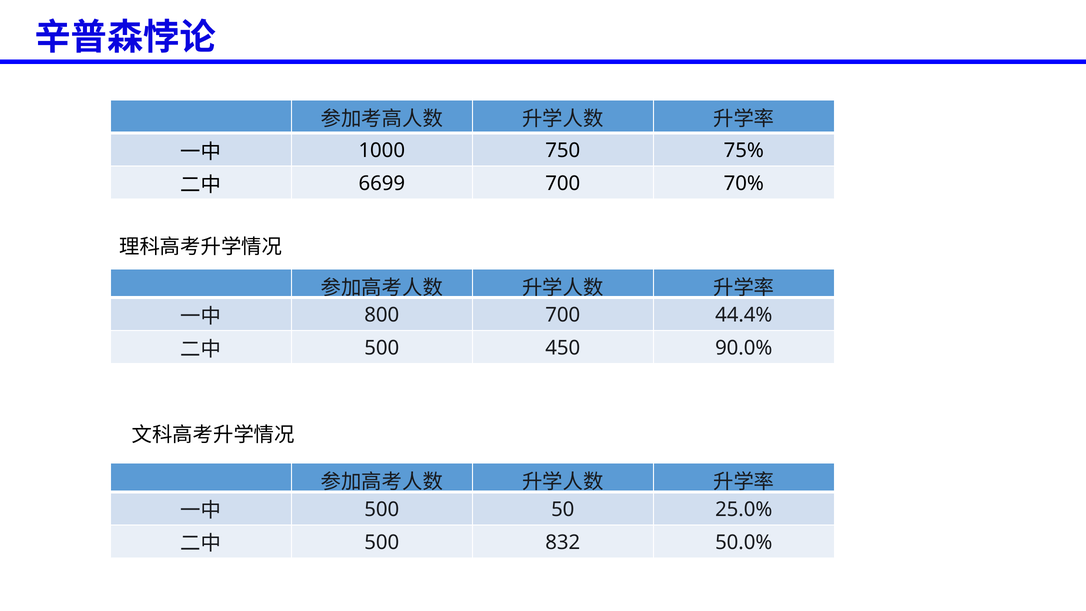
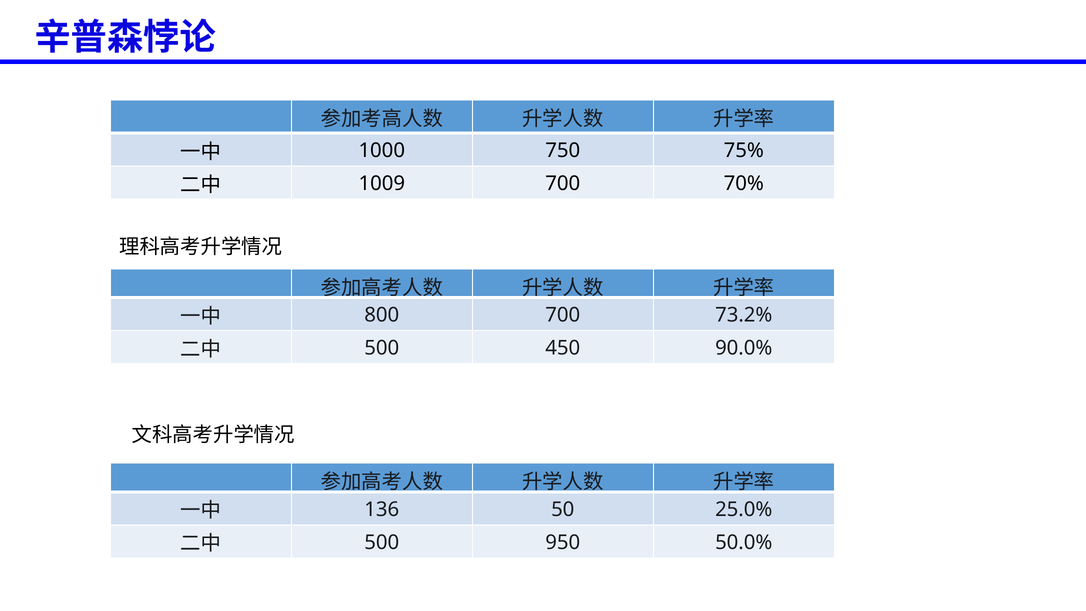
6699: 6699 -> 1009 (382, 184)
44.4%: 44.4% -> 73.2% (744, 315)
500: 500 -> 136 (382, 509)
832: 832 -> 950 (563, 542)
